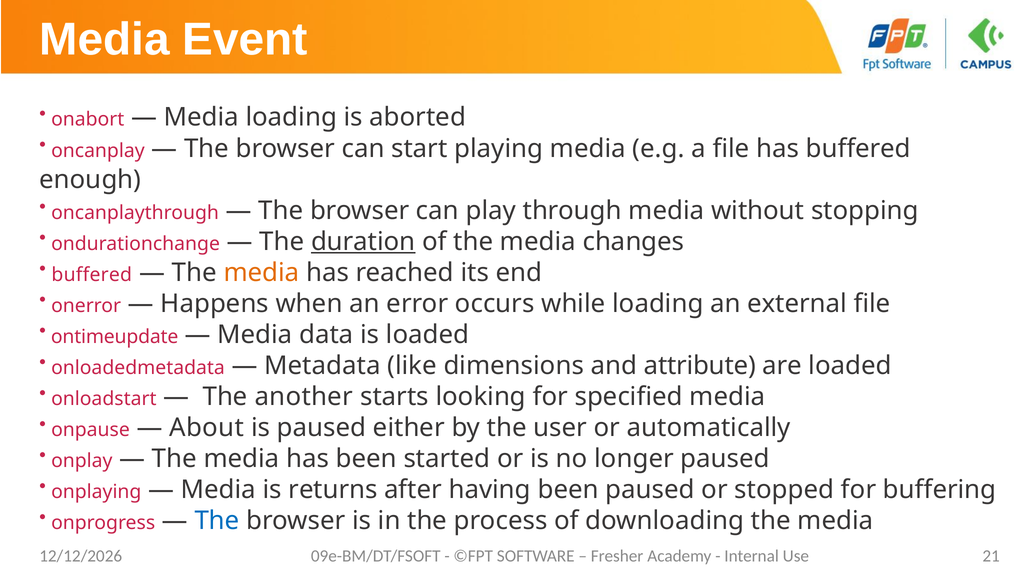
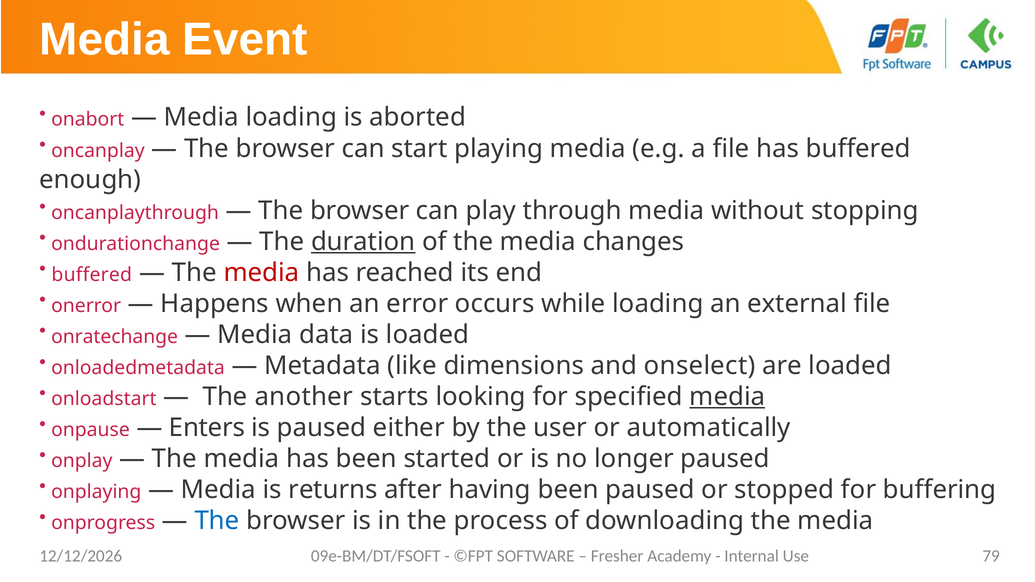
media colour: orange -> red (261, 273)
ontimeupdate: ontimeupdate -> onratechange (115, 337)
attribute: attribute -> onselect (700, 366)
media underline: none -> present (727, 397)
About: About -> Enters (207, 428)
21: 21 -> 79 (991, 556)
